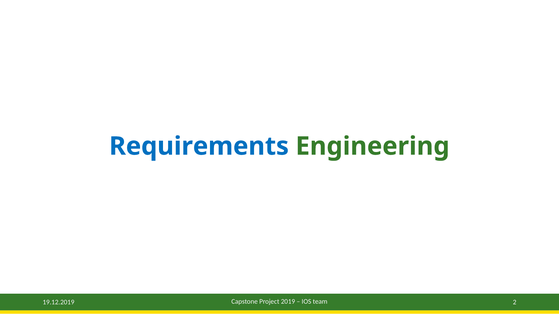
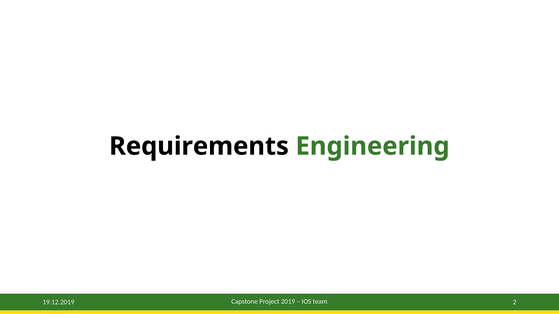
Requirements colour: blue -> black (199, 146)
